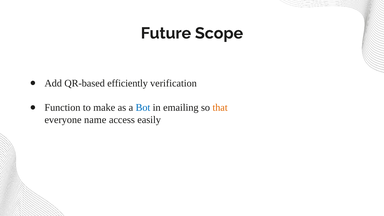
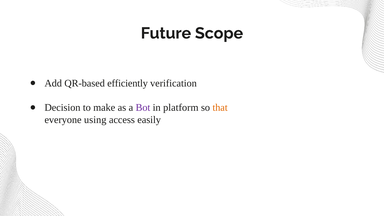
Function: Function -> Decision (62, 108)
Bot colour: blue -> purple (143, 108)
emailing: emailing -> platform (181, 108)
name: name -> using (95, 120)
